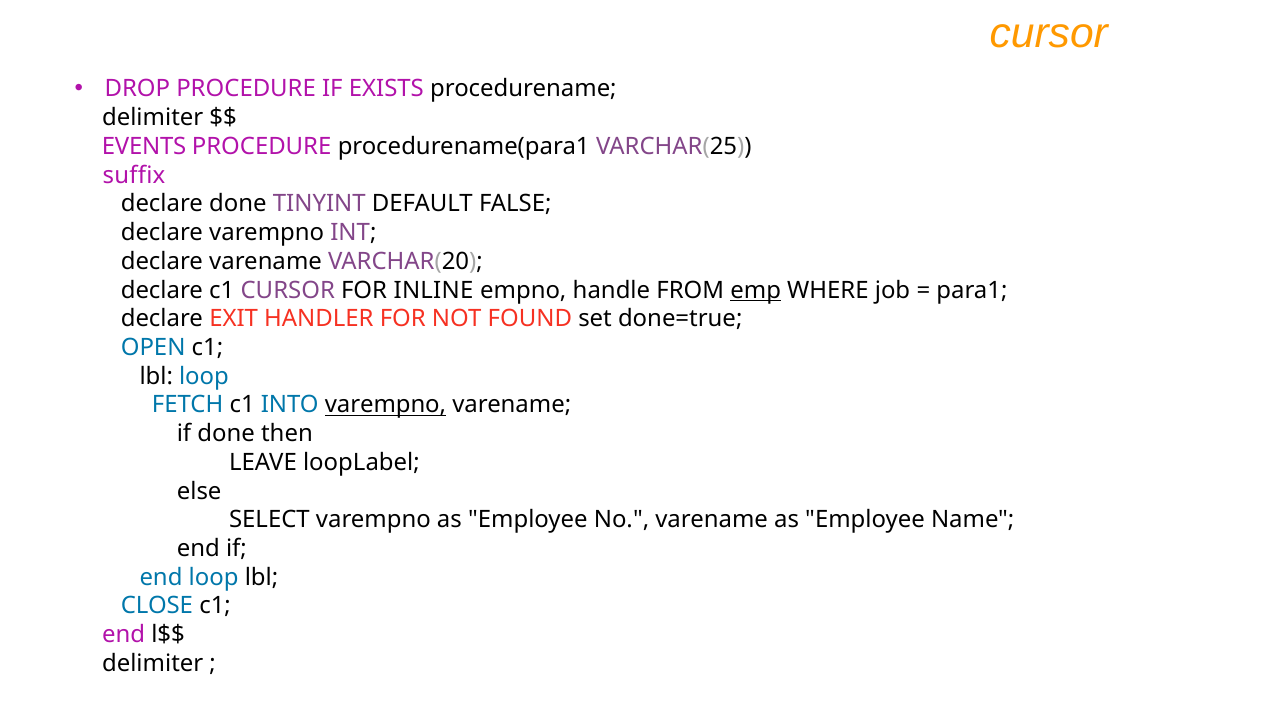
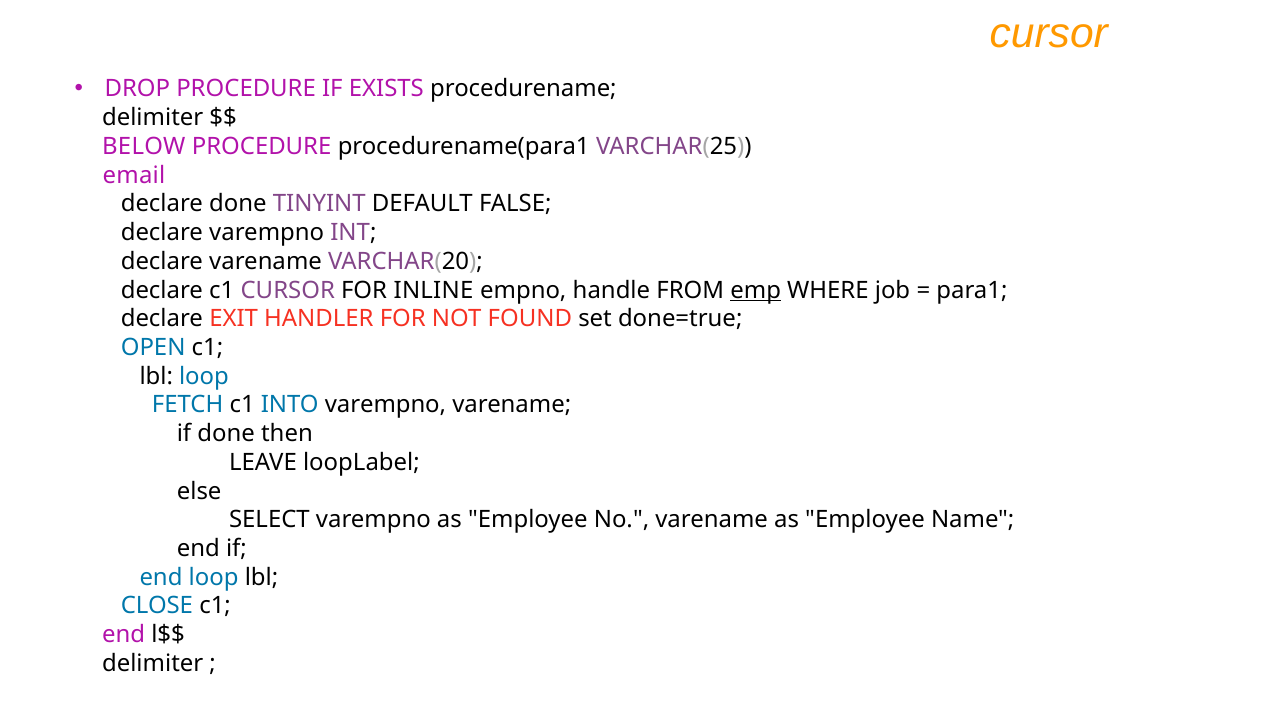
EVENTS: EVENTS -> BELOW (144, 147)
suffix: suffix -> email (134, 175)
varempno underline: present -> none (385, 405)
